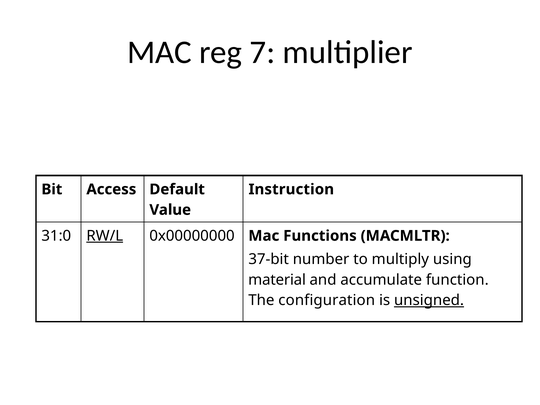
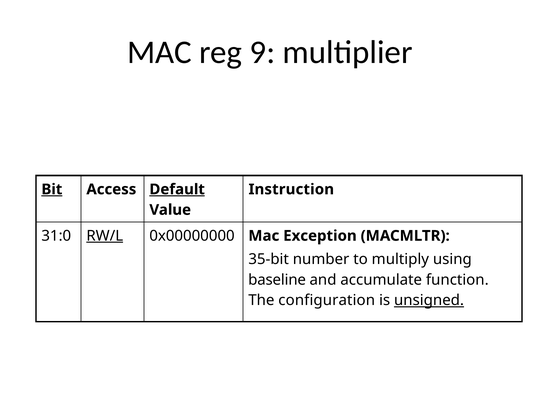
7: 7 -> 9 (262, 52)
Bit underline: none -> present (52, 189)
Default underline: none -> present (177, 189)
Functions: Functions -> Exception (320, 236)
37-bit: 37-bit -> 35-bit (269, 259)
material: material -> baseline (277, 280)
